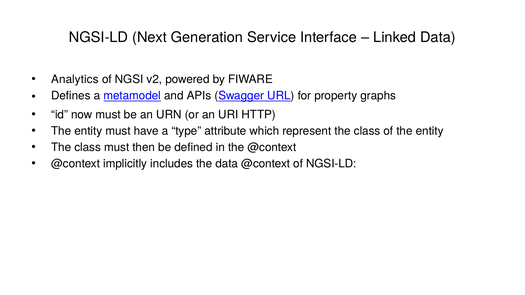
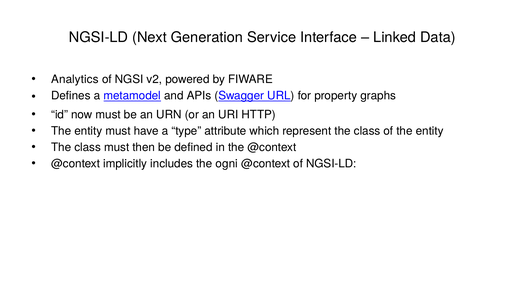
the data: data -> ogni (227, 164)
